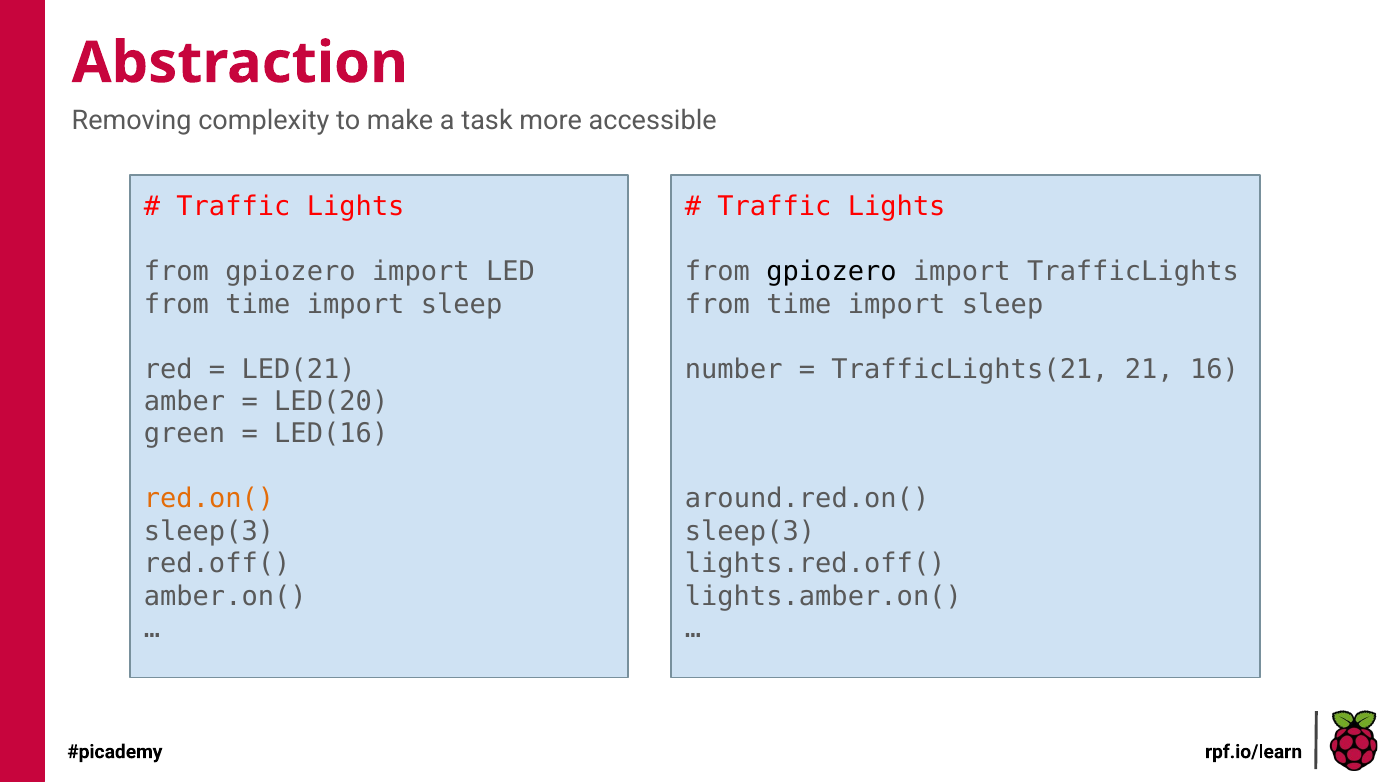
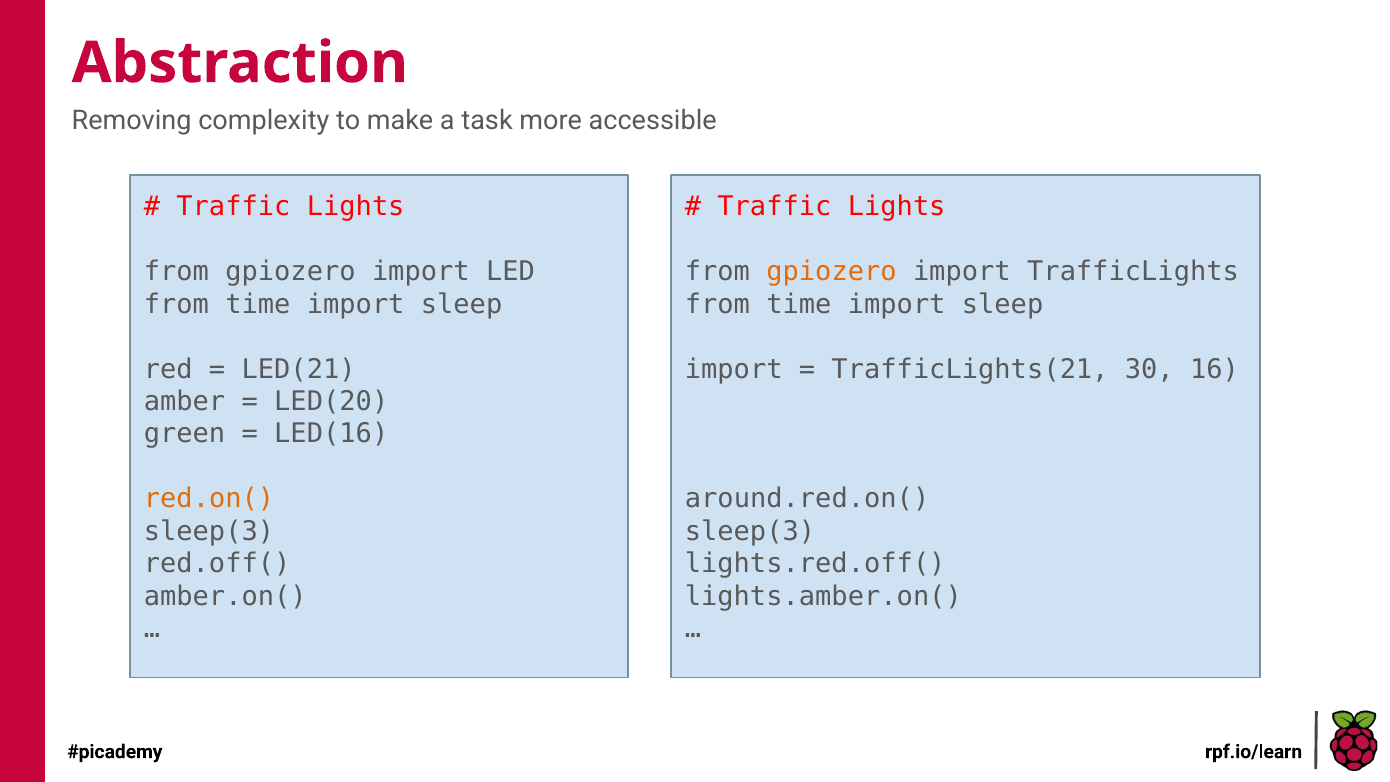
gpiozero colour: black -> orange (831, 272)
number: number -> import (734, 369)
21: 21 -> 30 (1149, 369)
